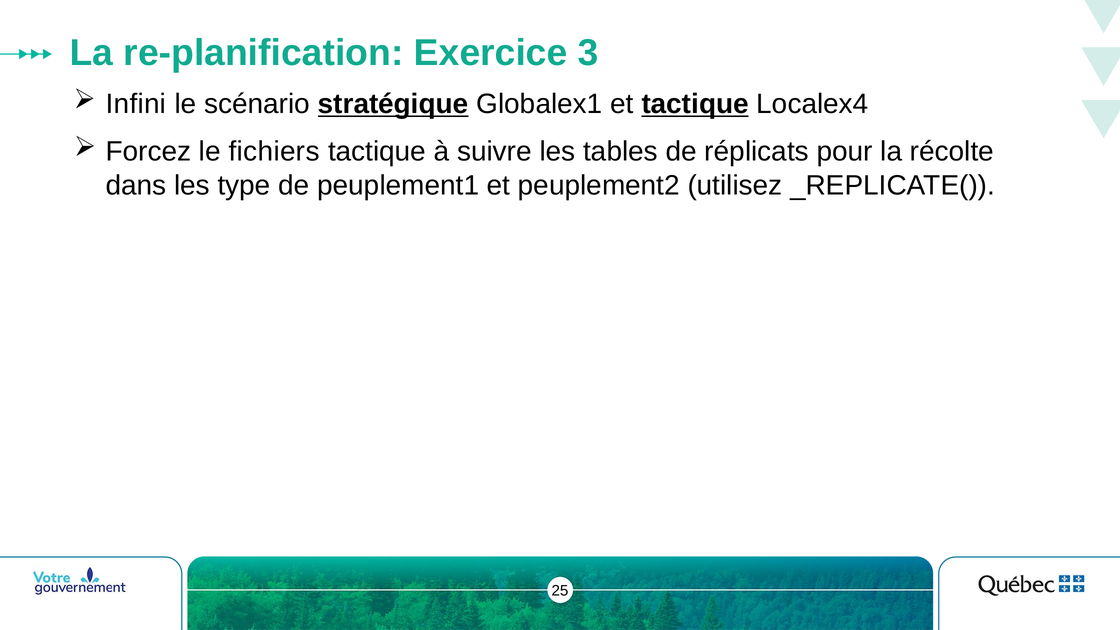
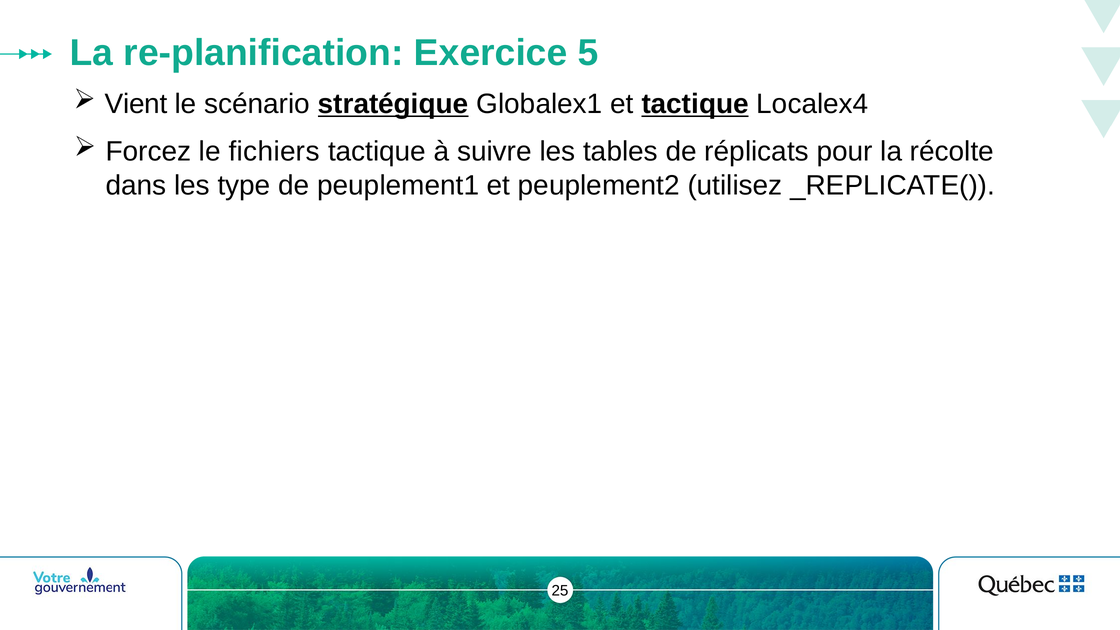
3: 3 -> 5 (588, 53)
Infini: Infini -> Vient (136, 104)
